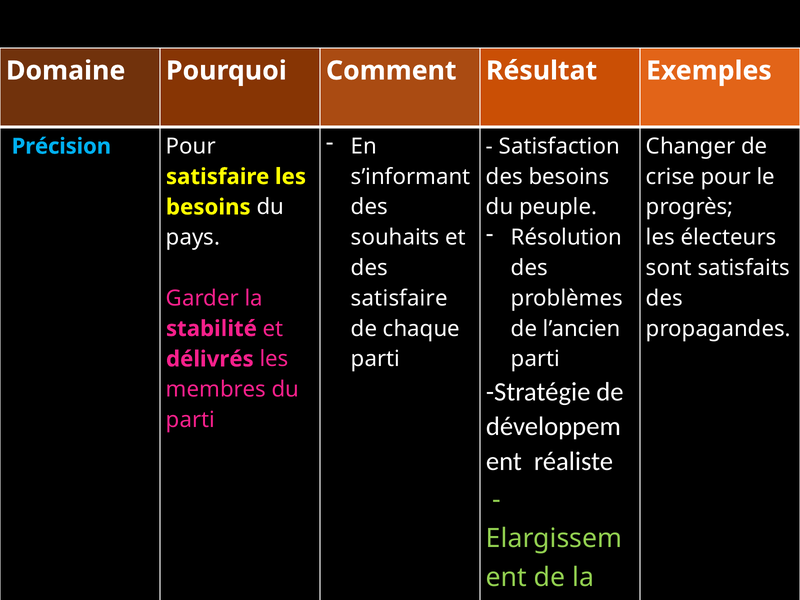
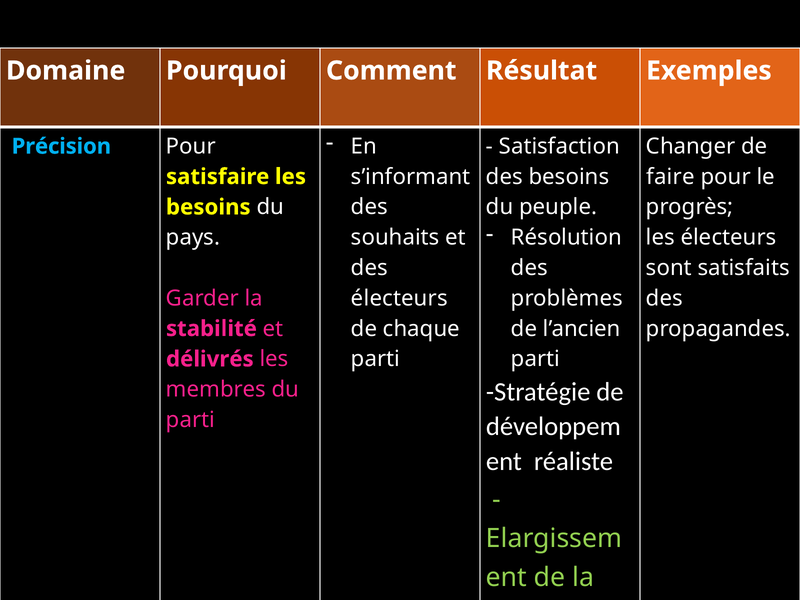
crise: crise -> faire (670, 177)
satisfaire: satisfaire -> électeurs (399, 298)
